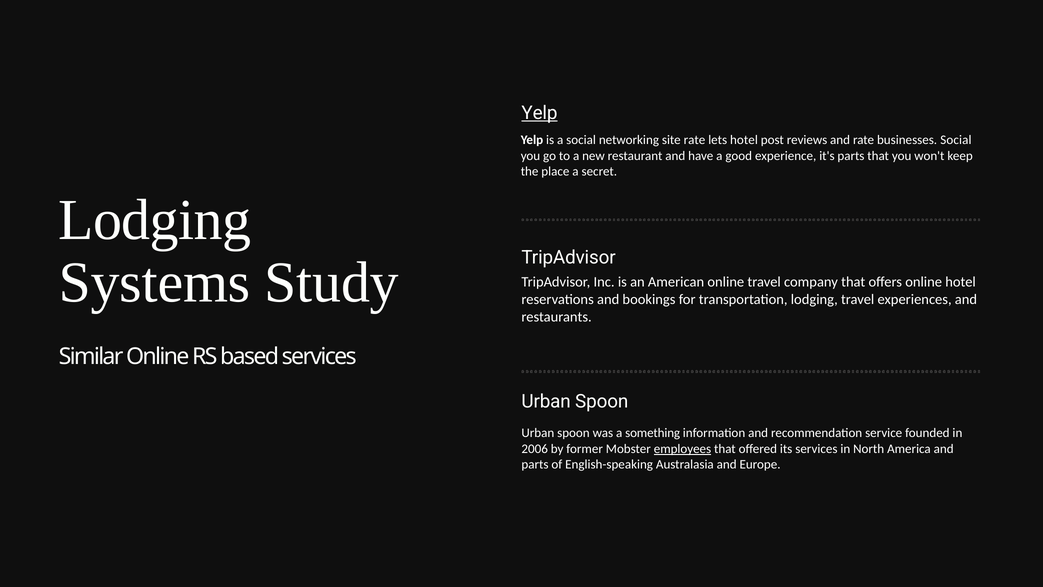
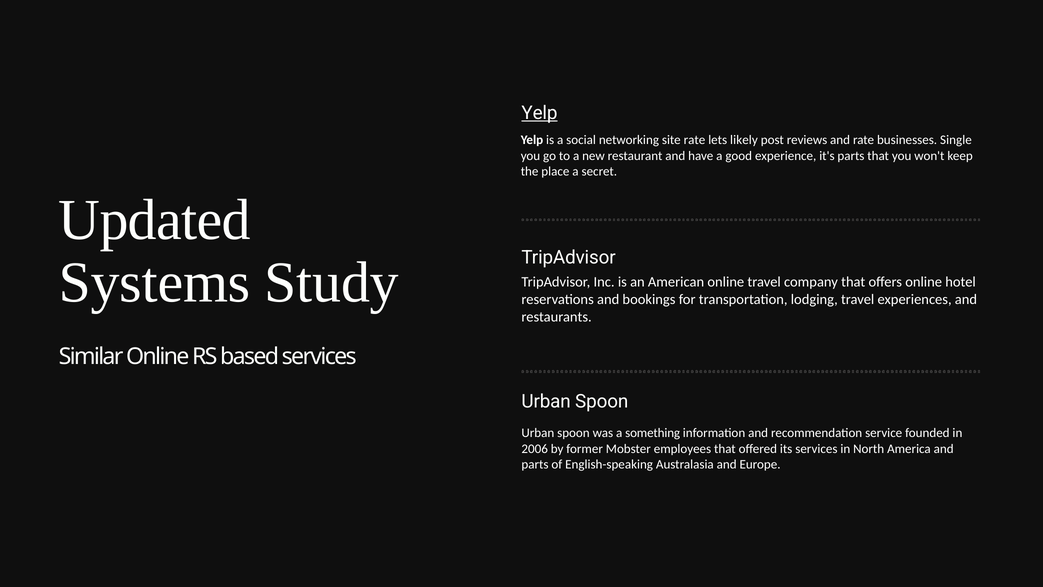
lets hotel: hotel -> likely (744, 140)
businesses Social: Social -> Single (956, 140)
Lodging: Lodging -> Updated (155, 220)
employees underline: present -> none (682, 449)
